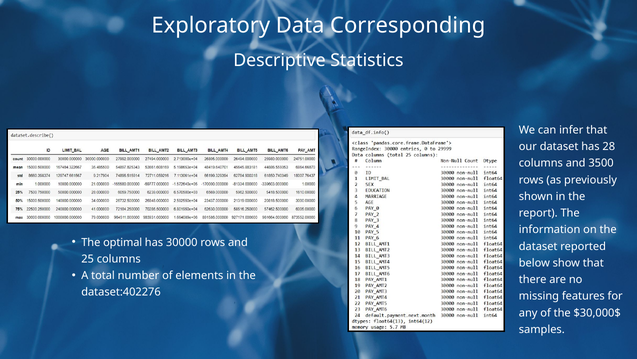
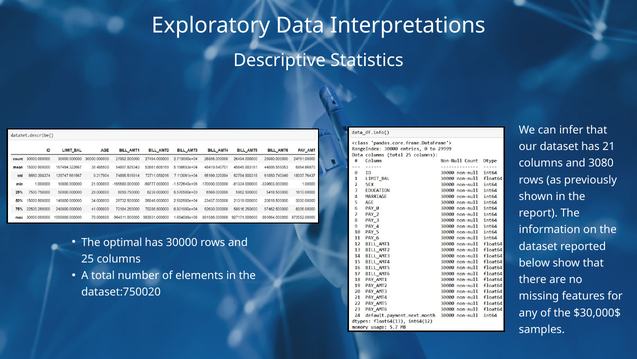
Corresponding: Corresponding -> Interpretations (408, 26)
28: 28 -> 21 (609, 146)
3500: 3500 -> 3080 (601, 163)
dataset:402276: dataset:402276 -> dataset:750020 (121, 292)
